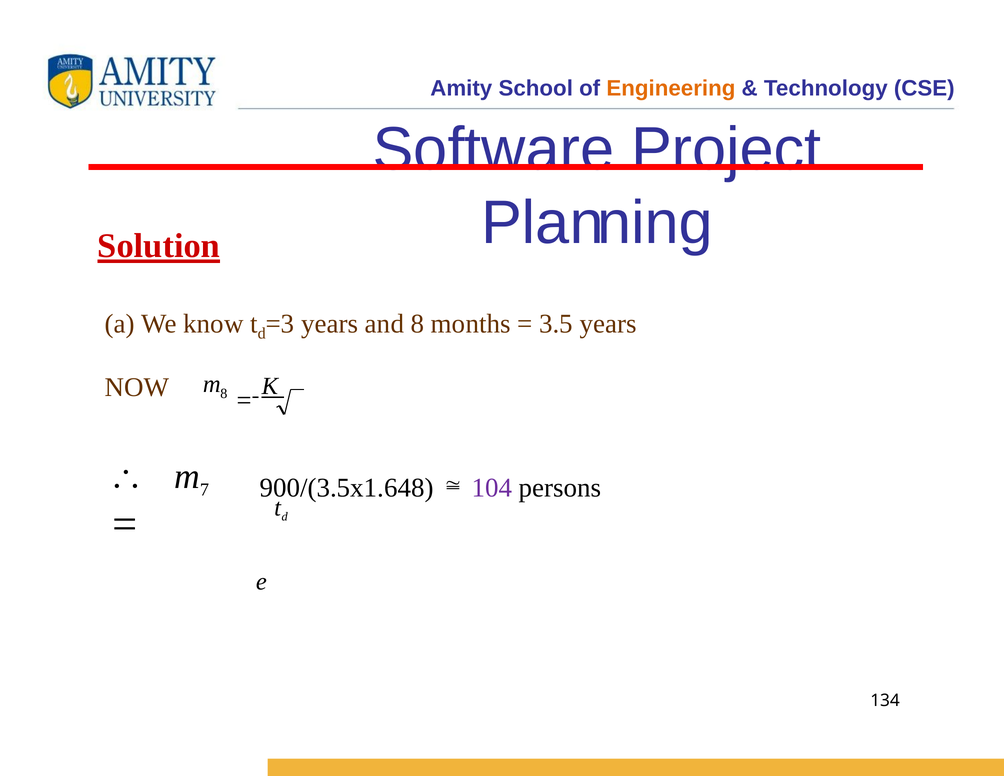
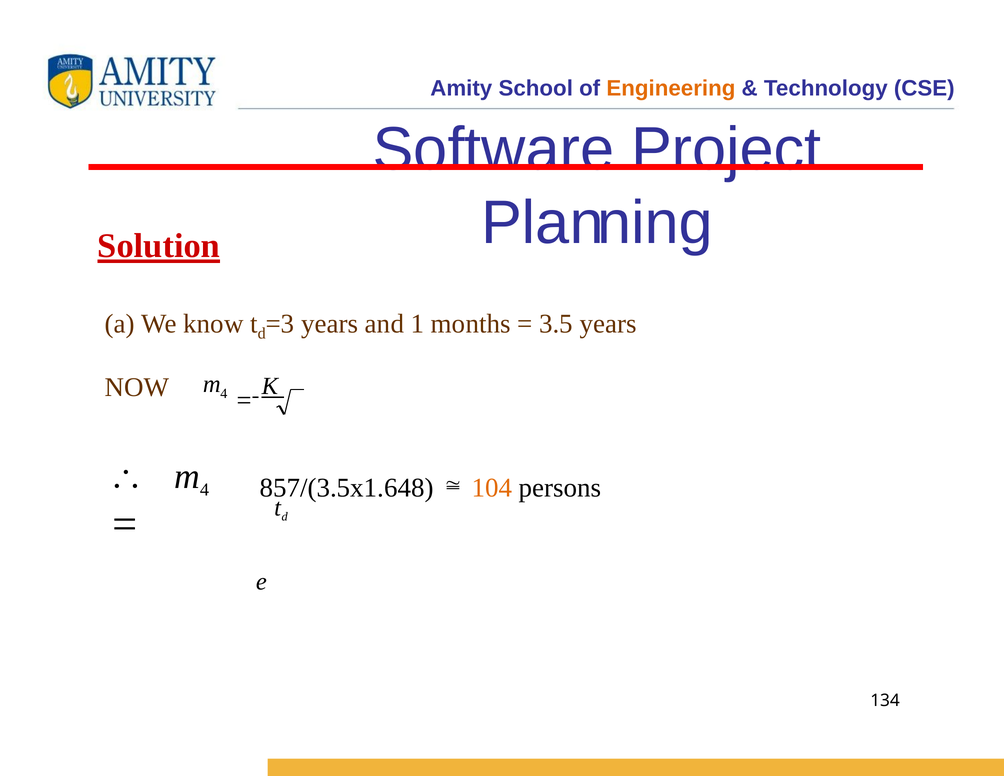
and 8: 8 -> 1 (418, 324)
8: 8 -> 4 (224, 394)
7: 7 -> 4 (204, 489)
900/(3.5x1.648: 900/(3.5x1.648 -> 857/(3.5x1.648 (347, 488)
104 colour: purple -> orange (492, 488)
